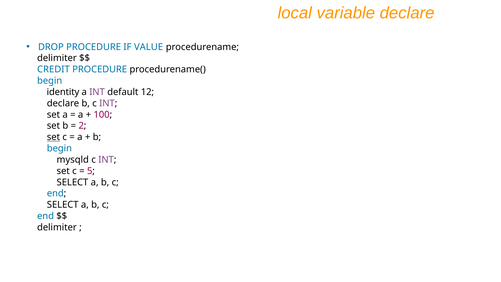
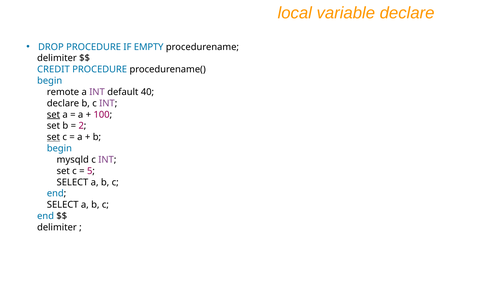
VALUE: VALUE -> EMPTY (149, 47)
identity: identity -> remote (63, 92)
12: 12 -> 40 (147, 92)
set underline: none -> present (53, 115)
